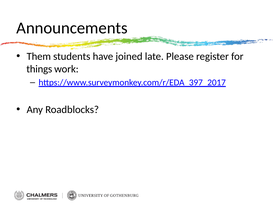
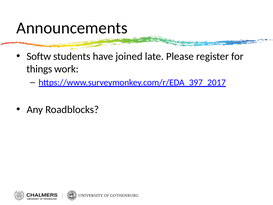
Them: Them -> Softw (39, 56)
